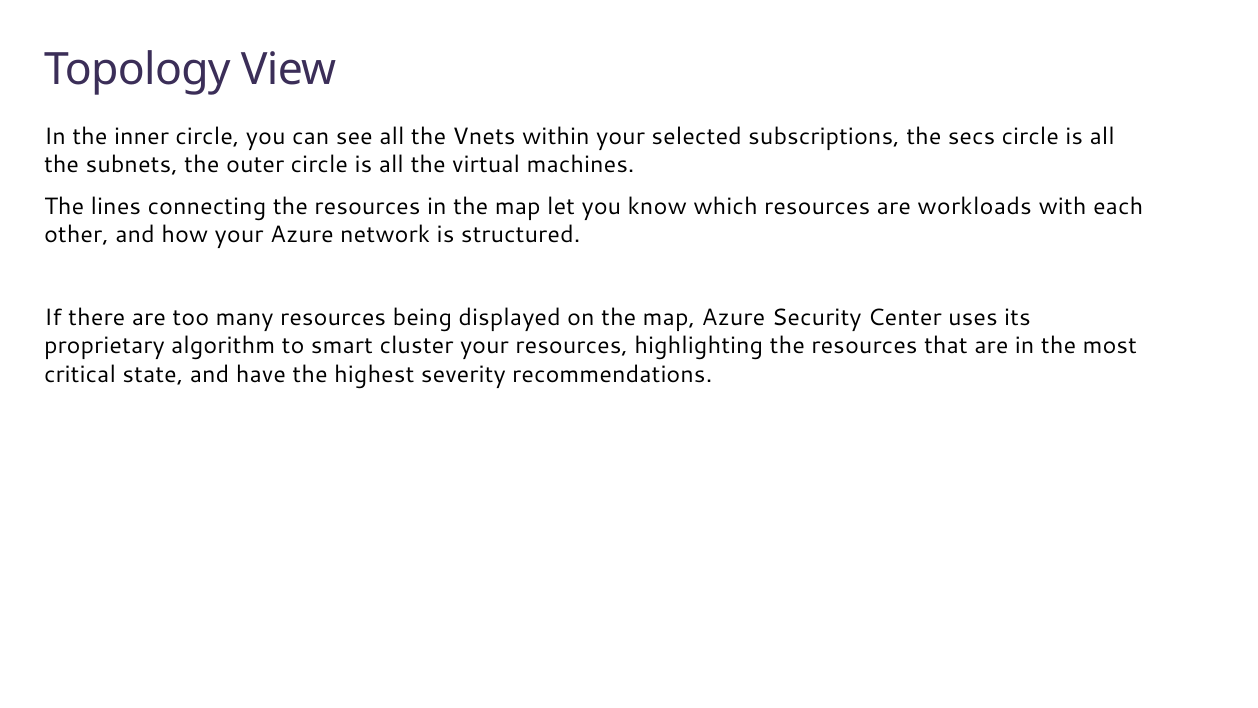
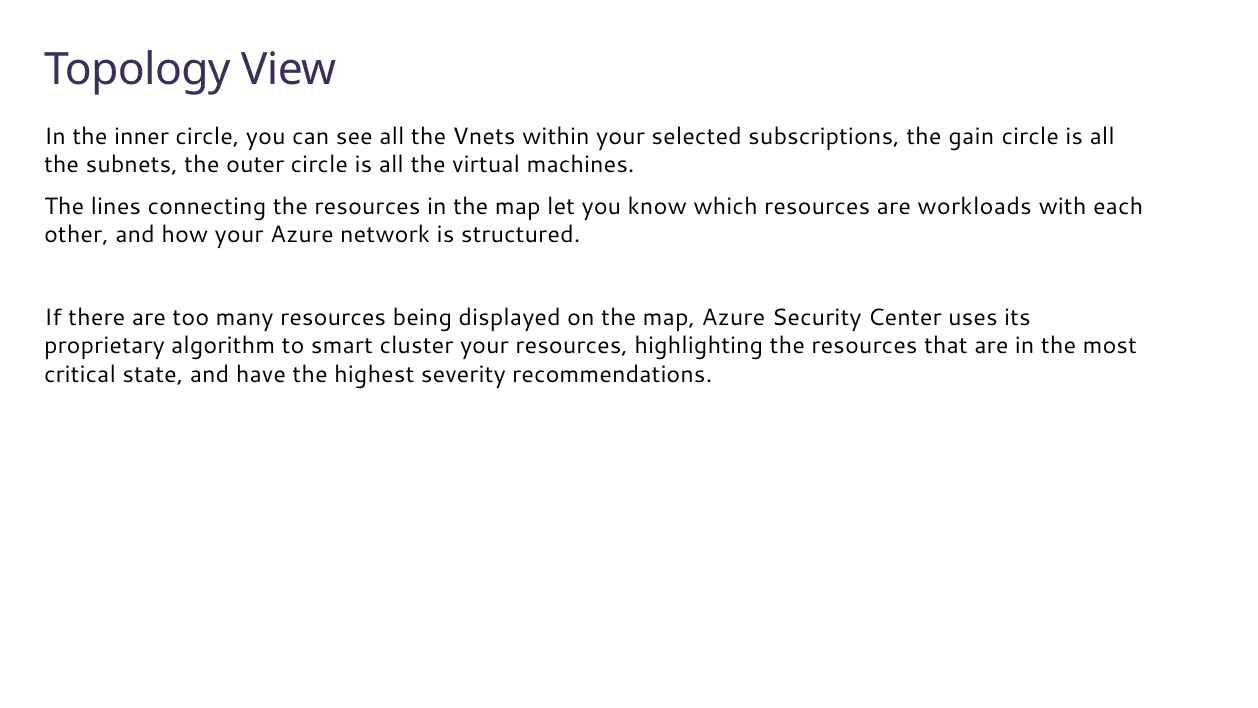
secs: secs -> gain (971, 137)
